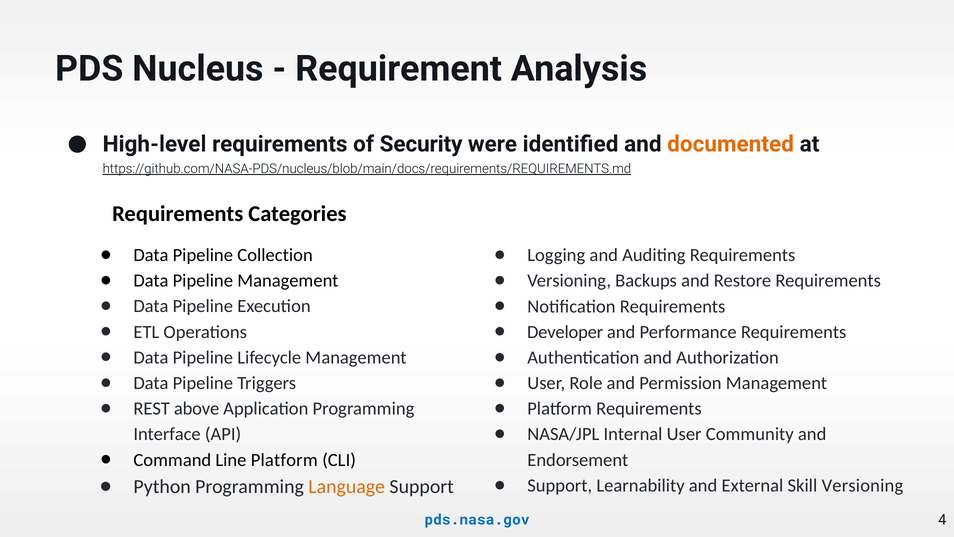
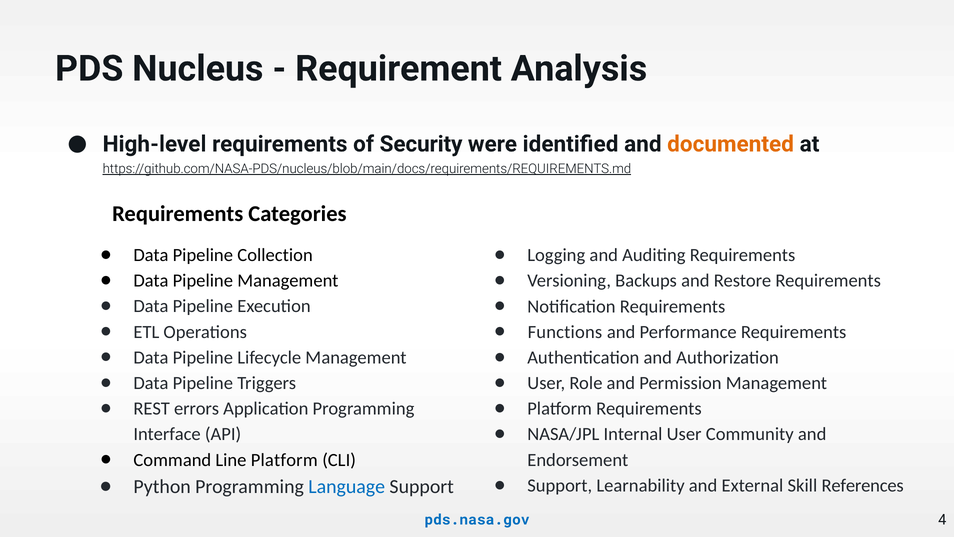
Developer: Developer -> Functions (565, 332)
above: above -> errors (197, 408)
Skill Versioning: Versioning -> References (863, 485)
Language colour: orange -> blue (347, 486)
